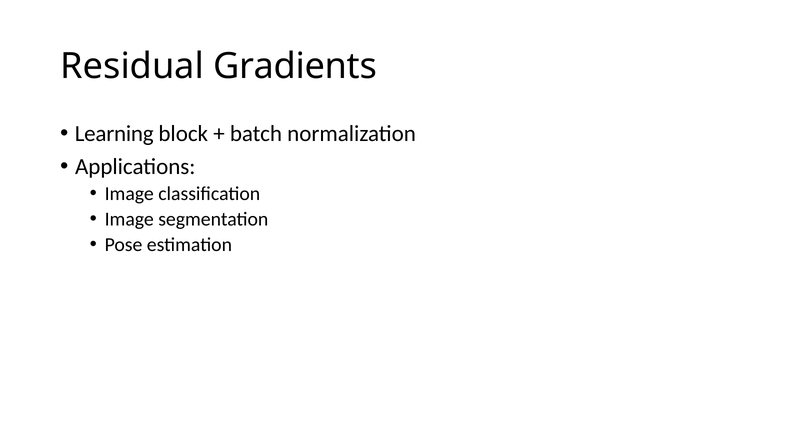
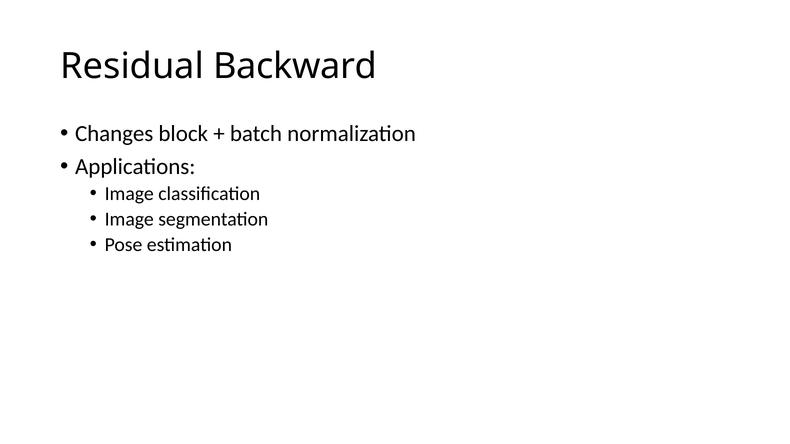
Gradients: Gradients -> Backward (295, 66)
Learning: Learning -> Changes (114, 134)
